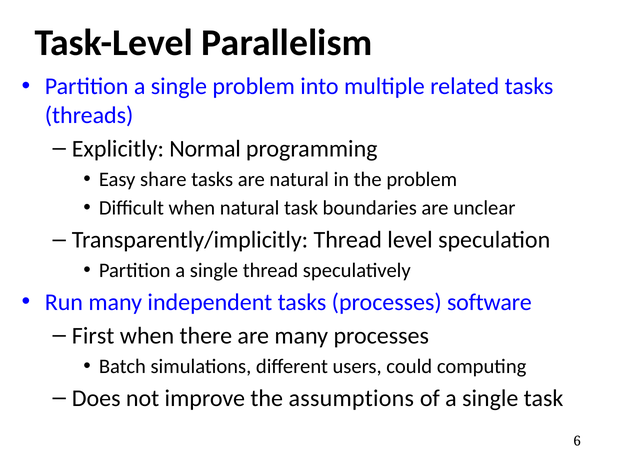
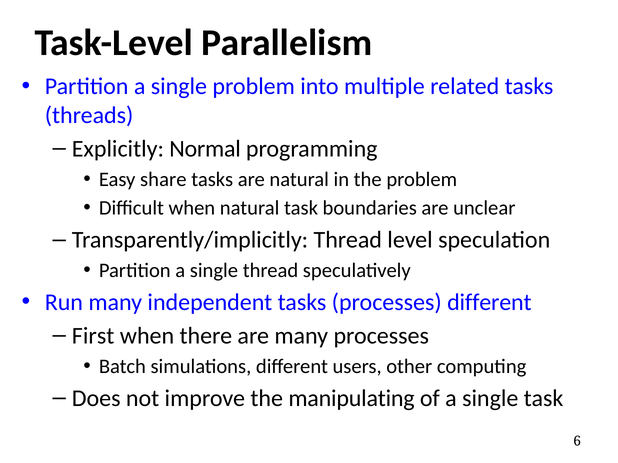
processes software: software -> different (489, 303)
could: could -> other (409, 367)
assumptions: assumptions -> manipulating (352, 399)
